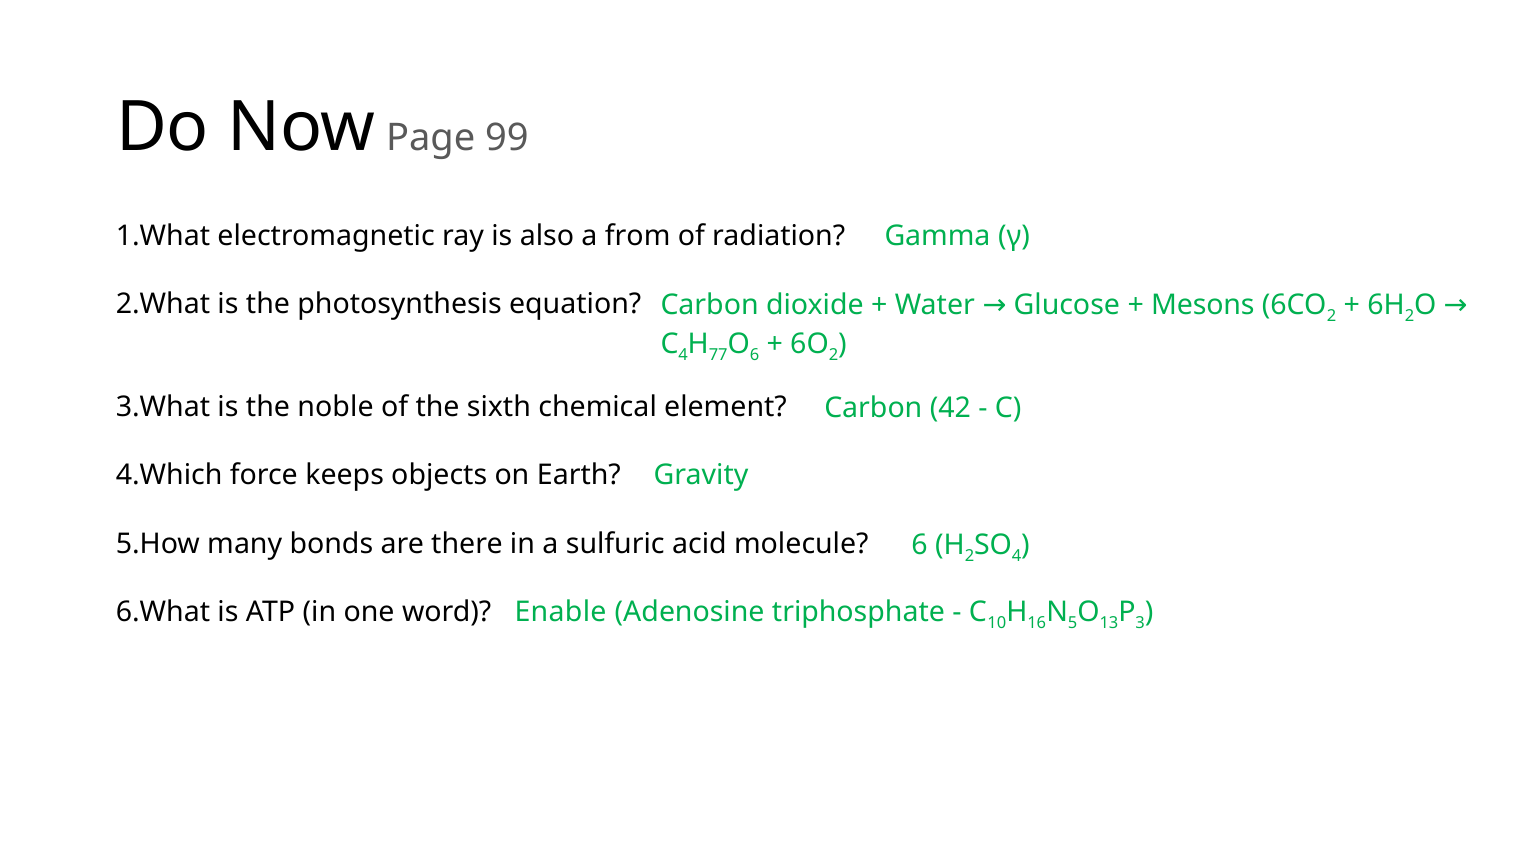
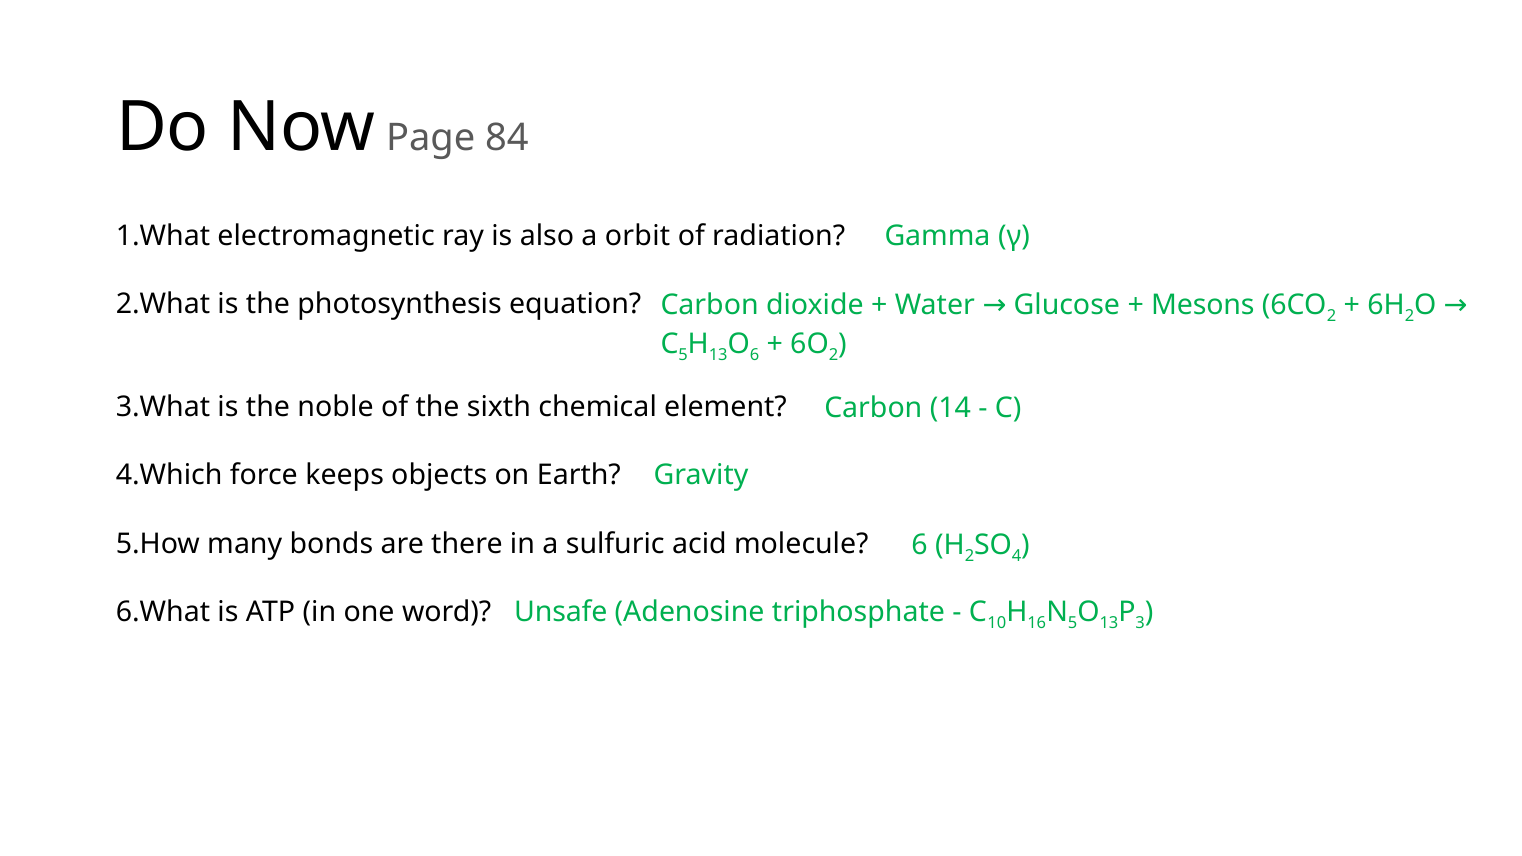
99: 99 -> 84 (507, 138)
from: from -> orbit (638, 236)
C 4: 4 -> 5 (683, 355)
77: 77 -> 13 (718, 355)
42: 42 -> 14 (950, 408)
Enable: Enable -> Unsafe (561, 612)
